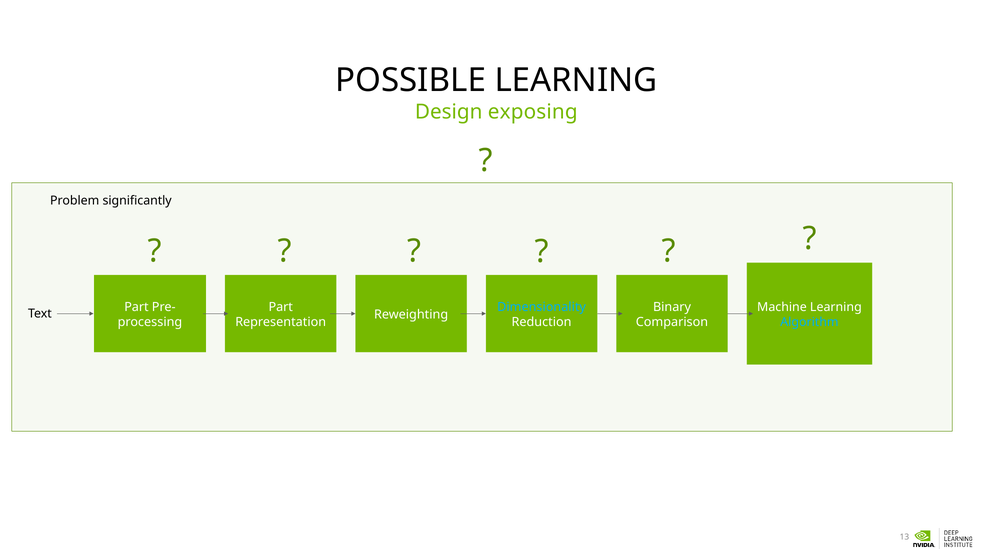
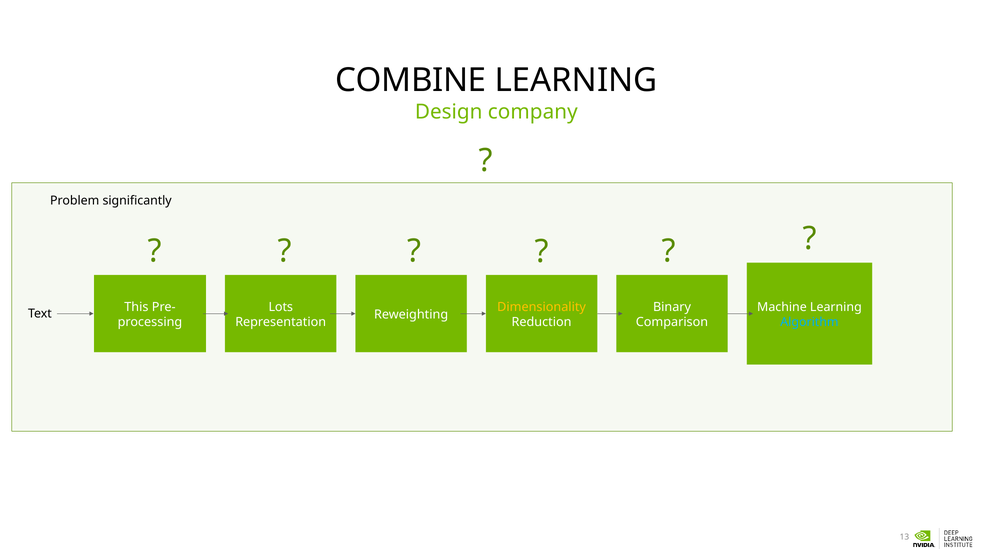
POSSIBLE: POSSIBLE -> COMBINE (411, 80)
exposing: exposing -> company (533, 112)
Part: Part -> This (136, 307)
Part: Part -> Lots (281, 307)
Dimensionality colour: light blue -> yellow (542, 307)
